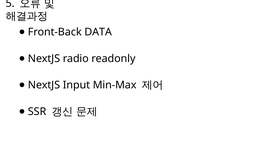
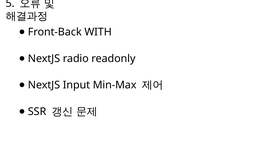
DATA: DATA -> WITH (98, 32)
